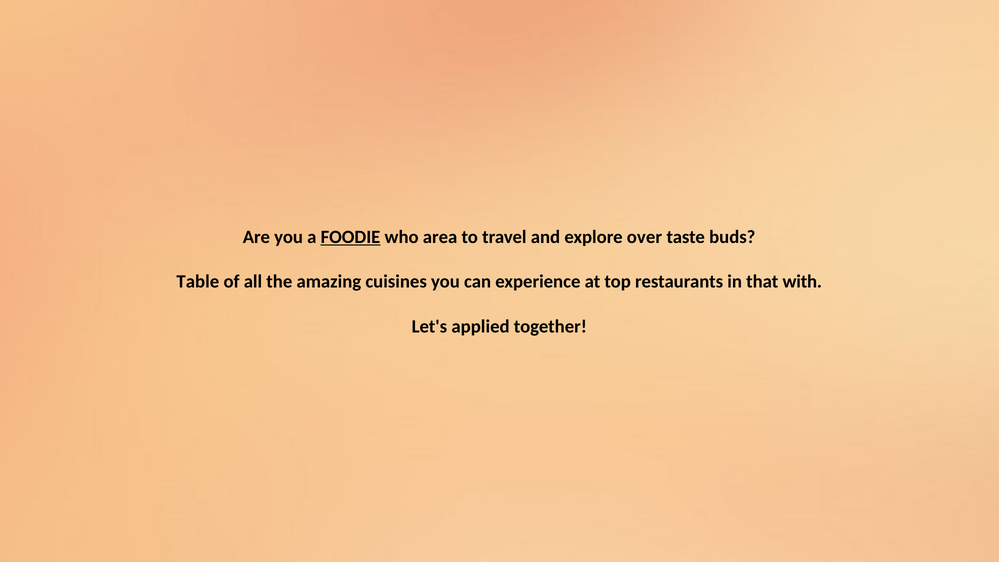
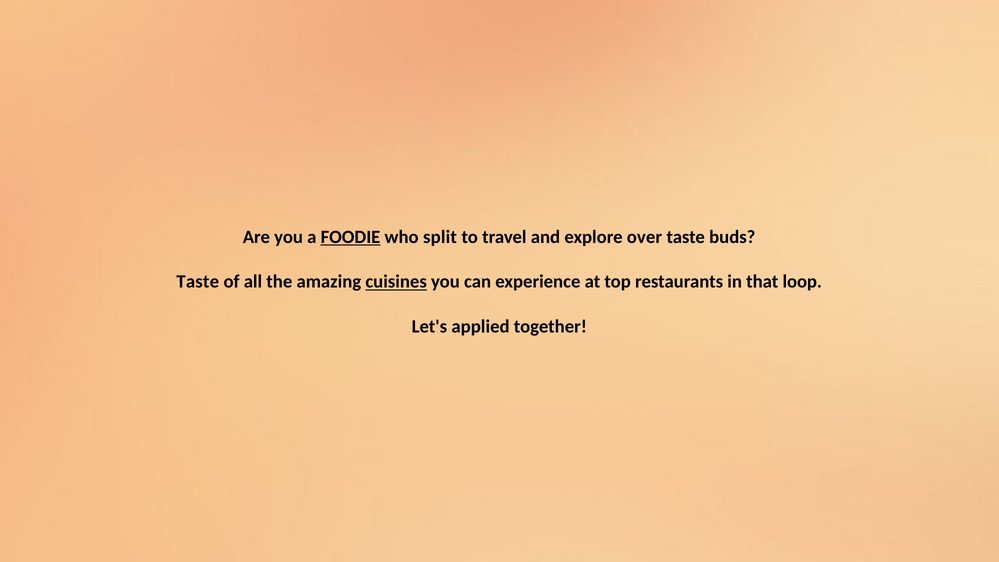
area: area -> split (440, 237)
Table: Table -> Taste (198, 282)
cuisines underline: none -> present (396, 282)
with: with -> loop (802, 282)
